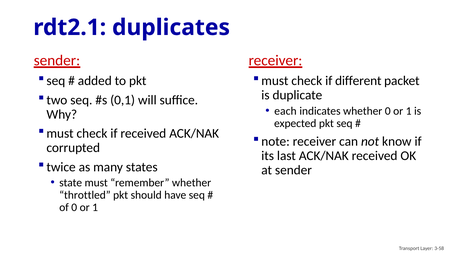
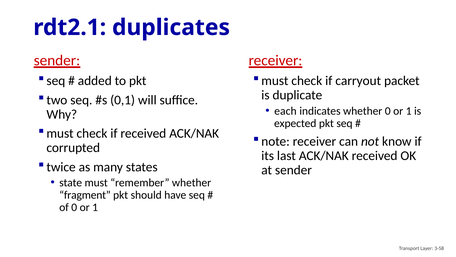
different: different -> carryout (358, 81)
throttled: throttled -> fragment (85, 195)
